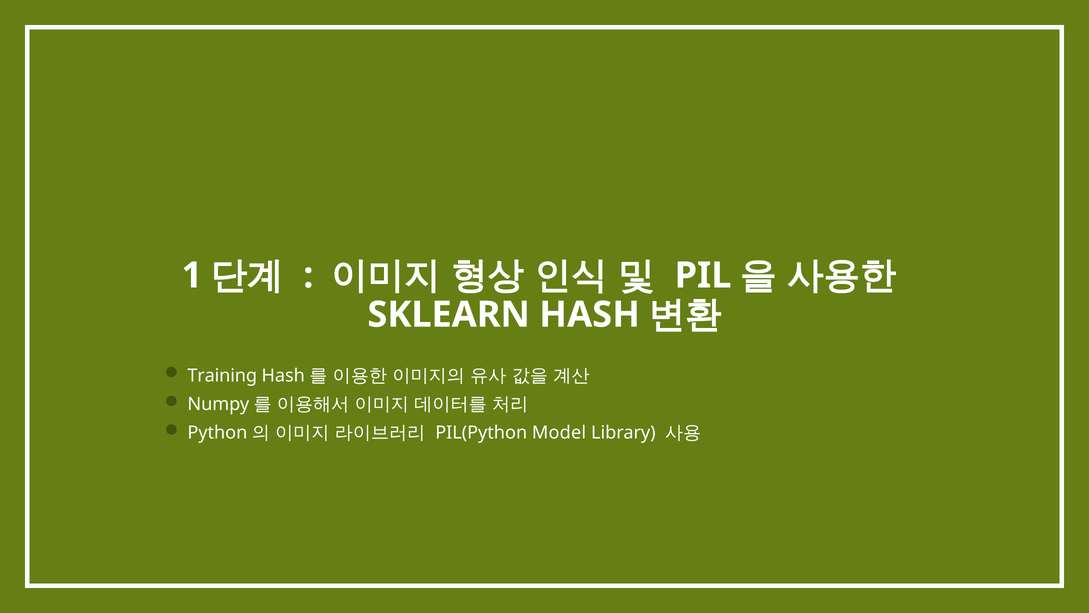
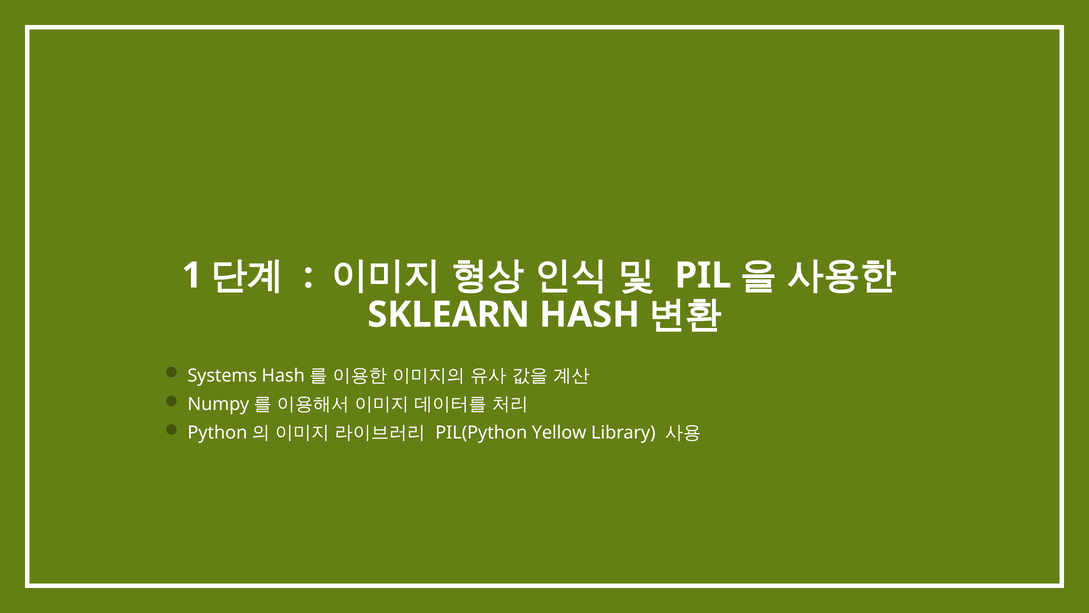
Training: Training -> Systems (222, 375)
Model: Model -> Yellow (559, 433)
